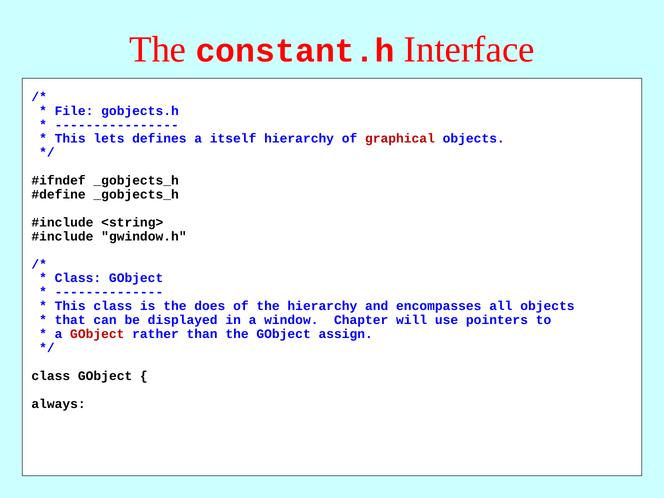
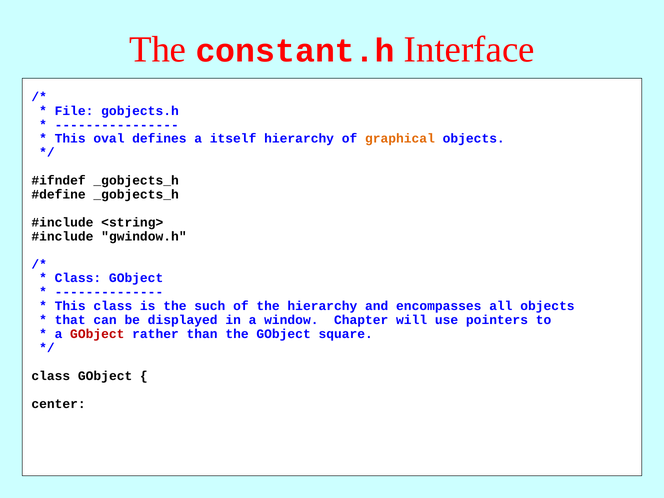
lets: lets -> oval (109, 139)
graphical colour: red -> orange (400, 139)
does: does -> such (210, 306)
assign: assign -> square (346, 334)
always: always -> center (59, 404)
